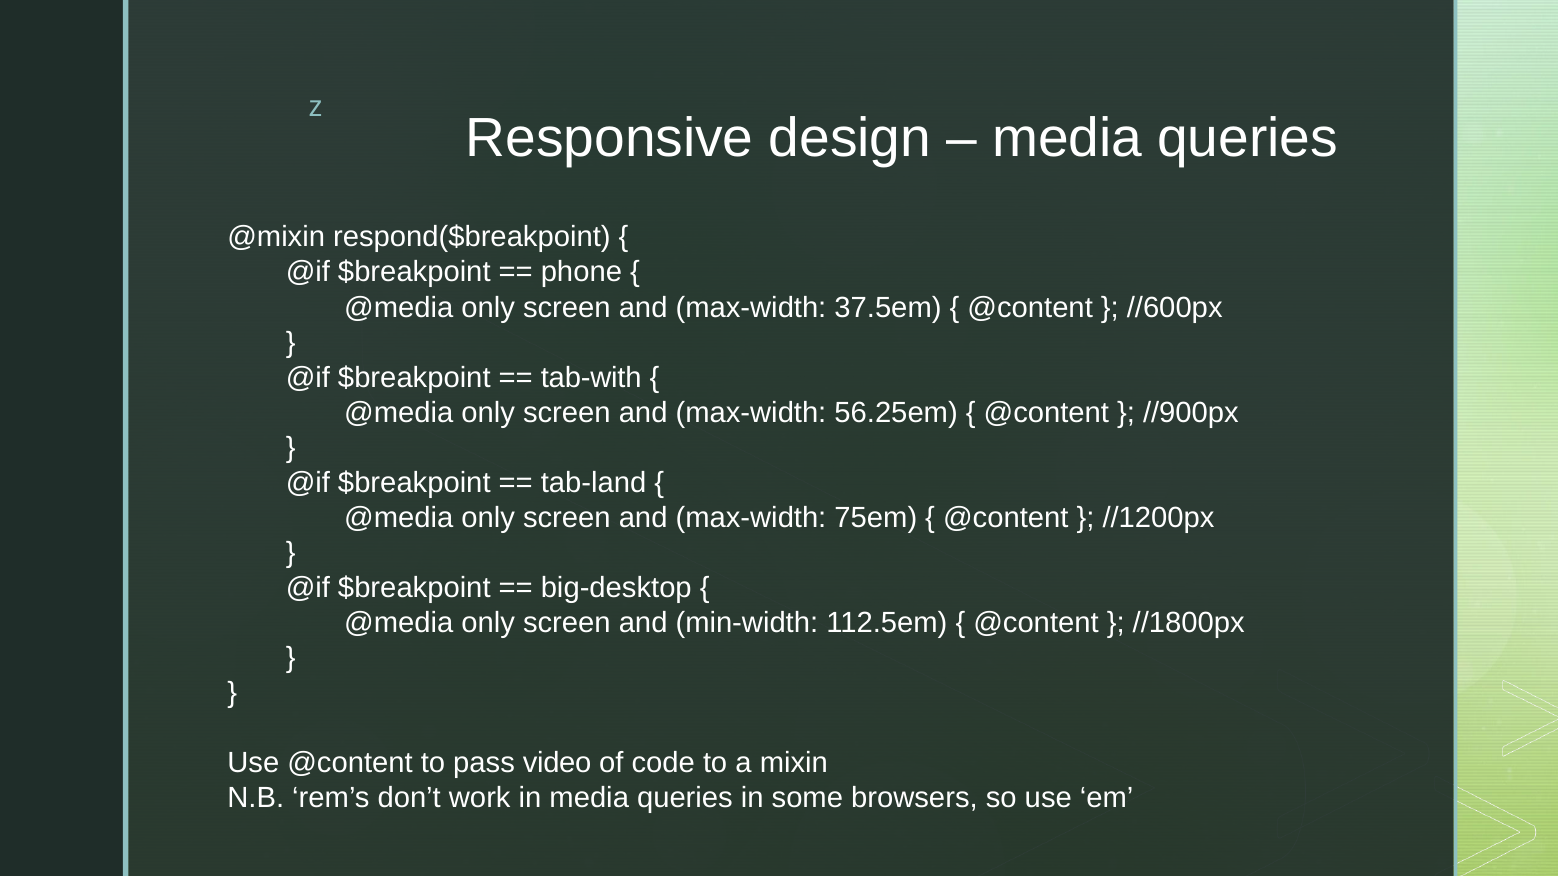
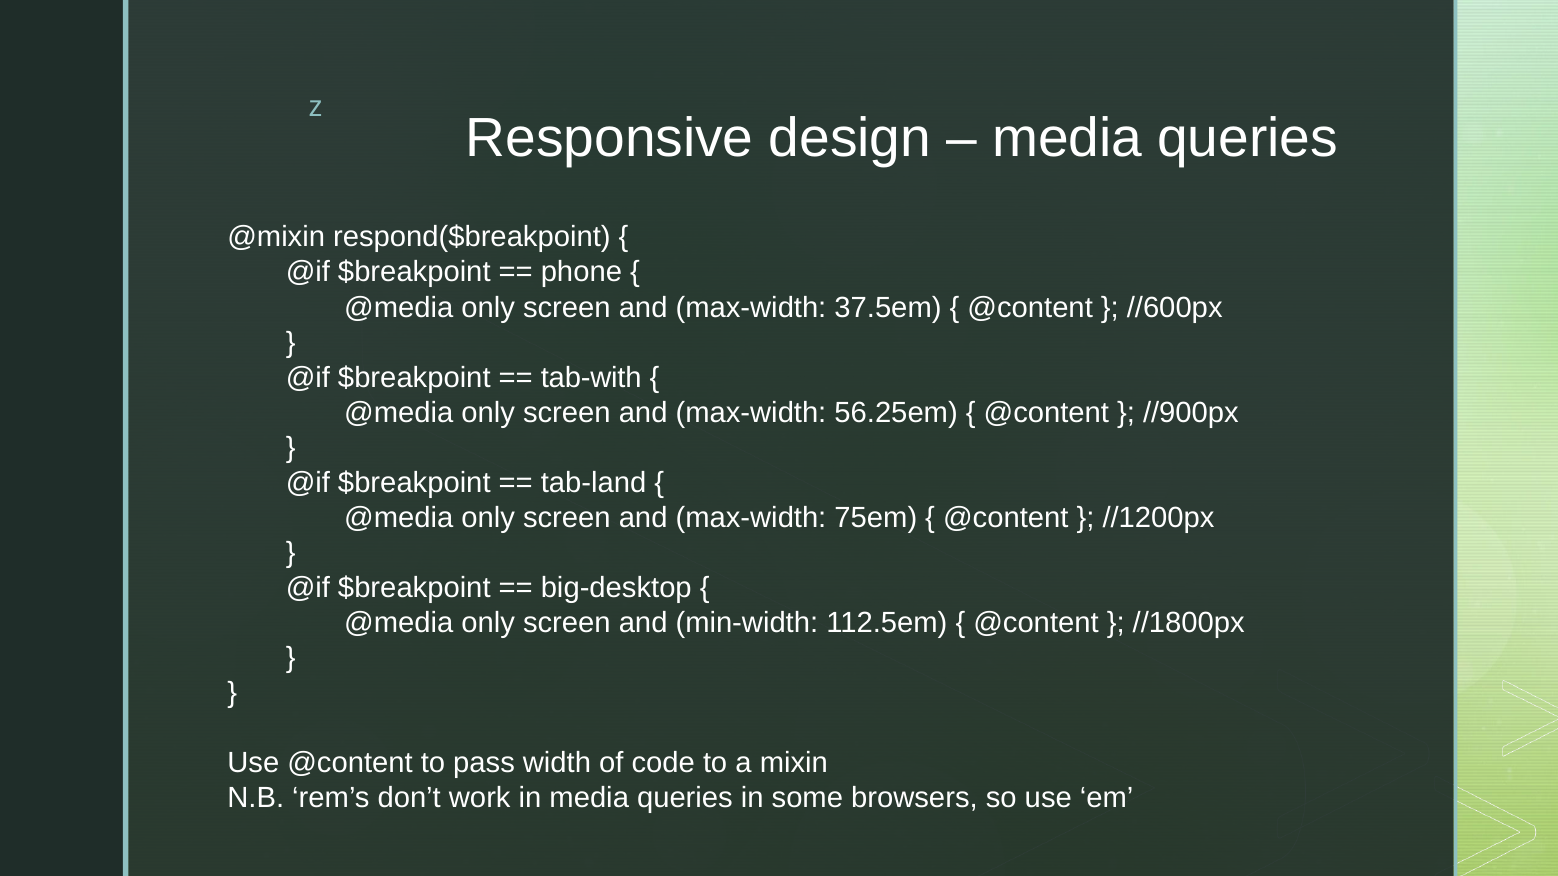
video: video -> width (557, 763)
